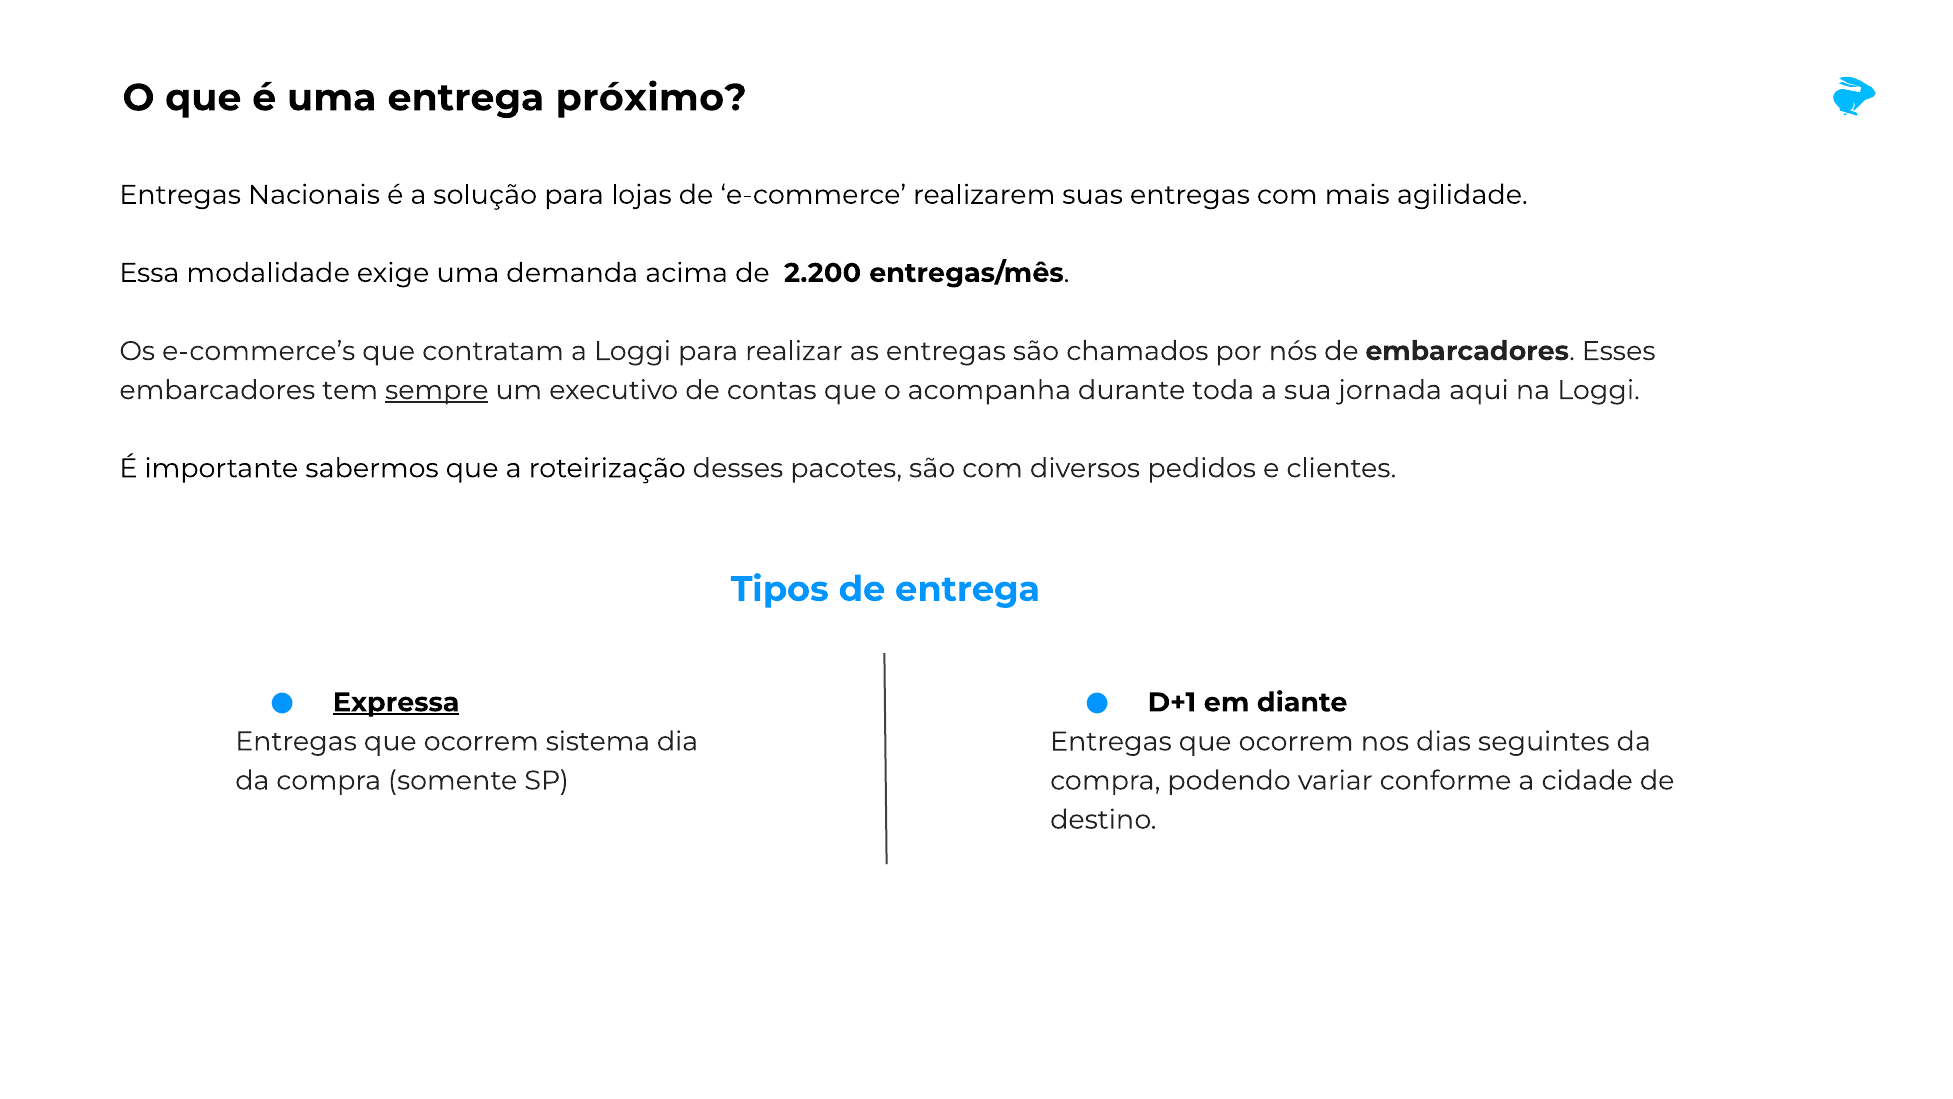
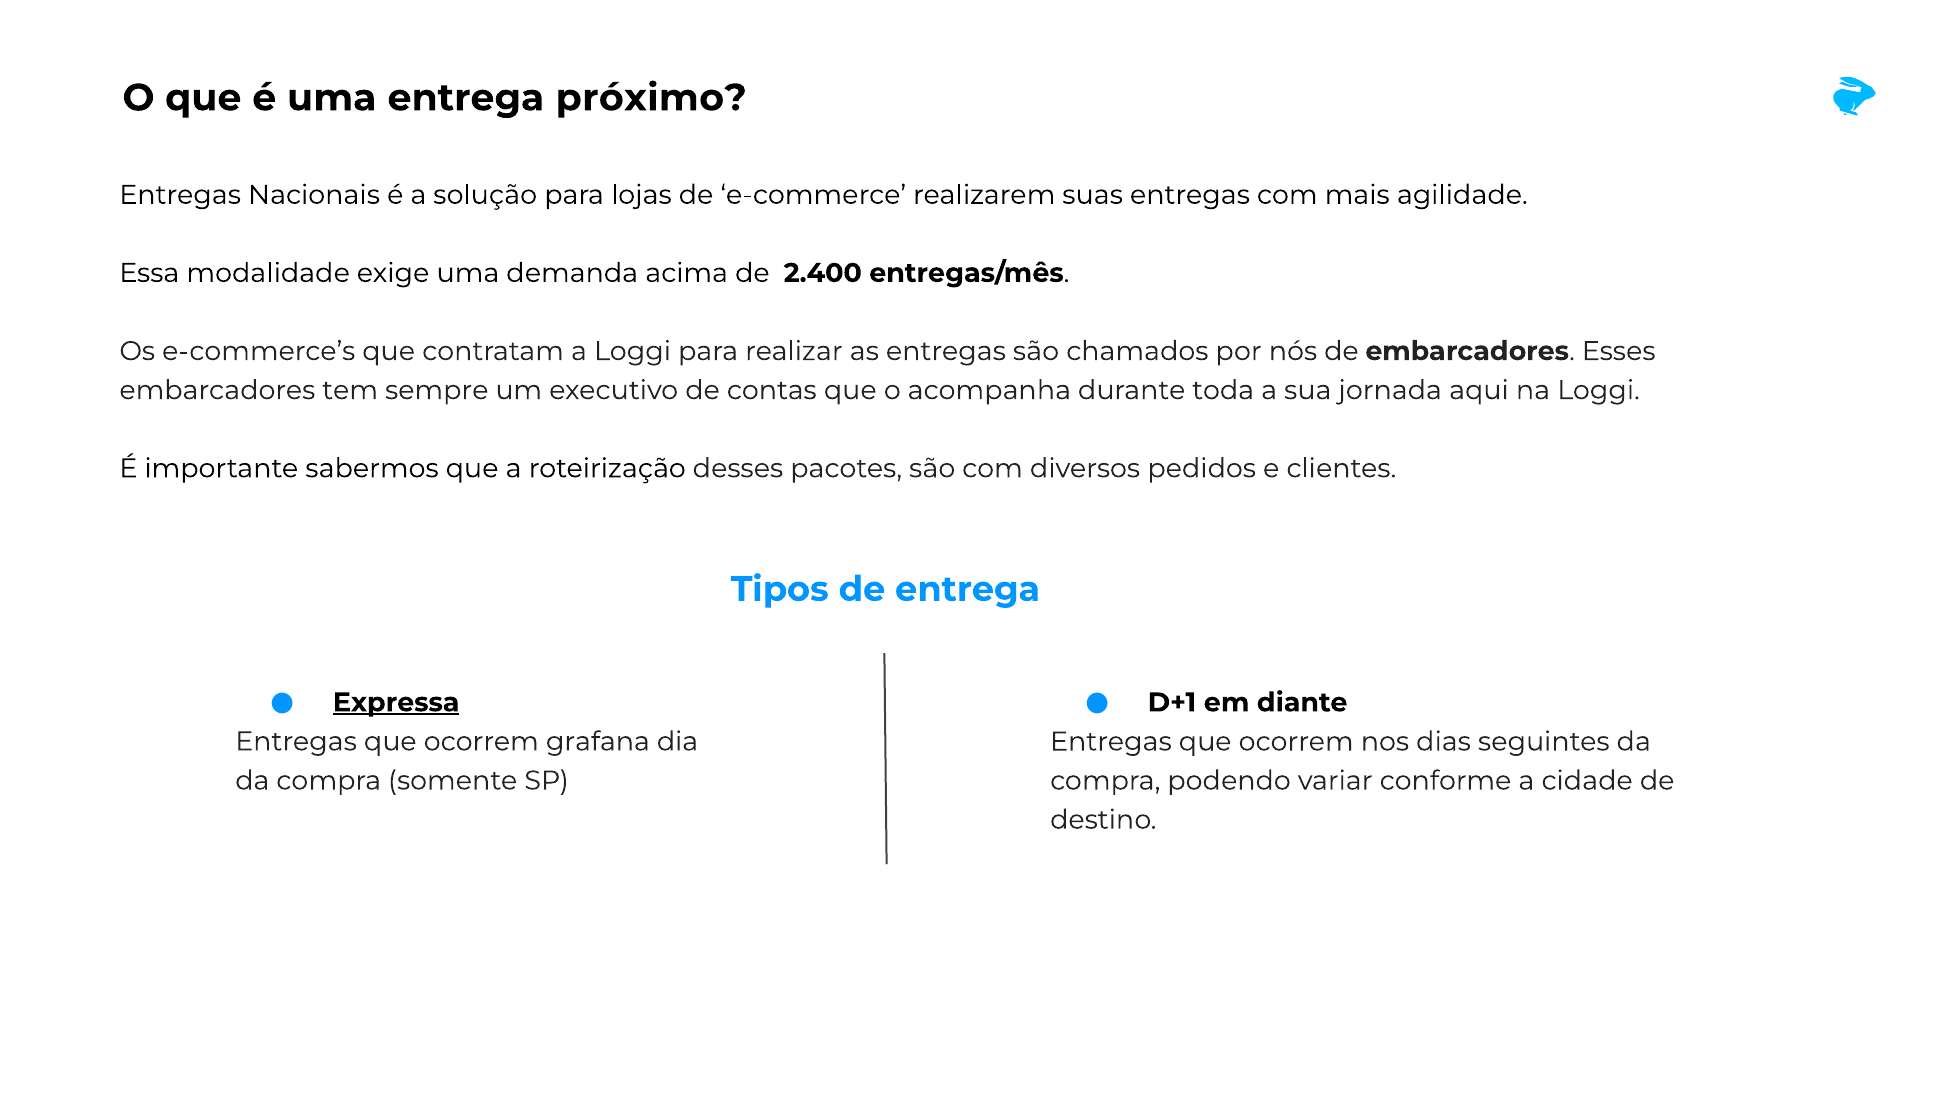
2.200: 2.200 -> 2.400 (823, 273)
sempre underline: present -> none (437, 390)
sistema: sistema -> grafana (598, 741)
